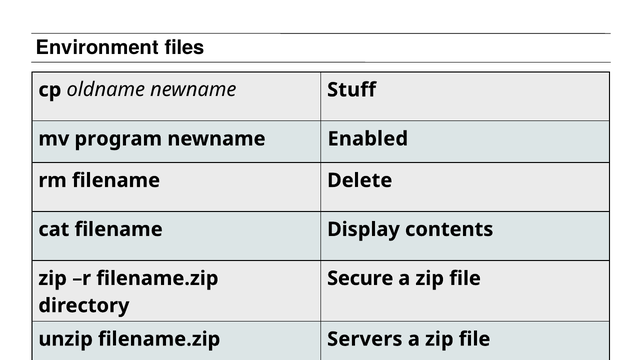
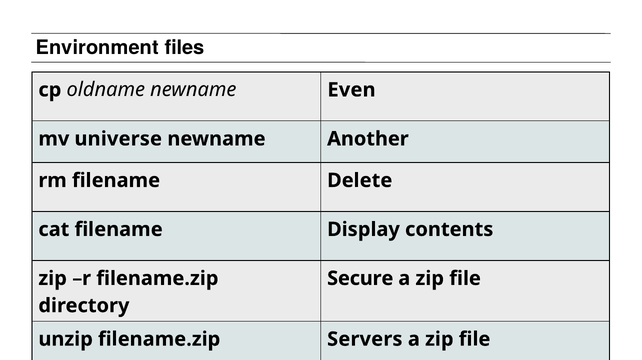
Stuff: Stuff -> Even (352, 90)
program: program -> universe (118, 139)
Enabled: Enabled -> Another (368, 139)
